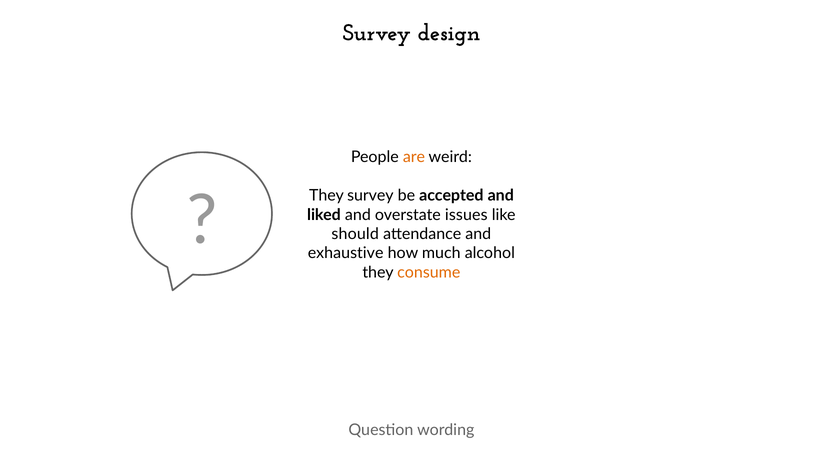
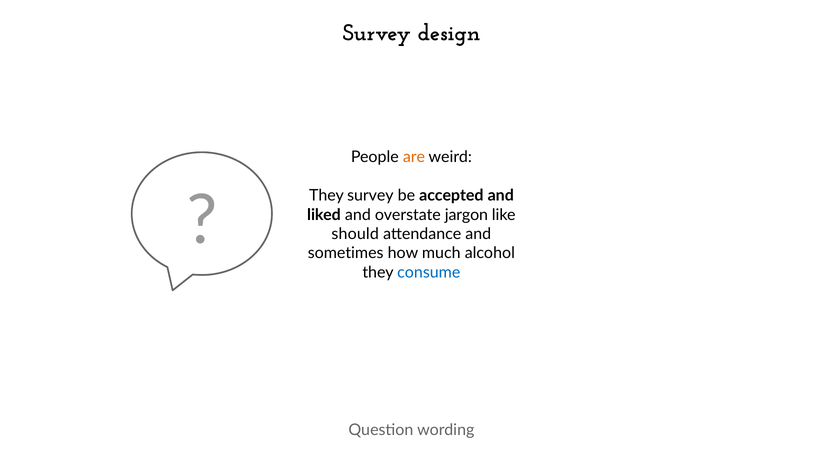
issues: issues -> jargon (466, 215)
exhaustive: exhaustive -> sometimes (346, 253)
consume colour: orange -> blue (429, 272)
